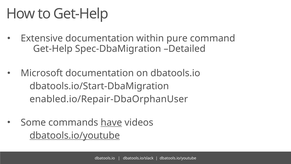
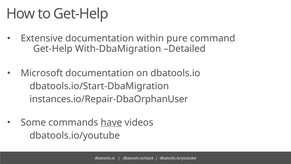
Spec-DbaMigration: Spec-DbaMigration -> With-DbaMigration (118, 49)
enabled.io/Repair-DbaOrphanUser: enabled.io/Repair-DbaOrphanUser -> instances.io/Repair-DbaOrphanUser (109, 99)
dbatools.io/youtube underline: present -> none (75, 135)
